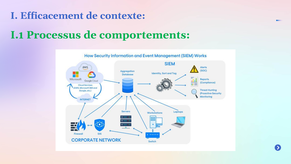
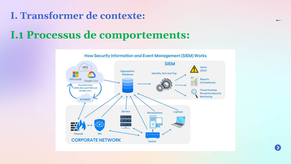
Efficacement: Efficacement -> Transformer (52, 16)
